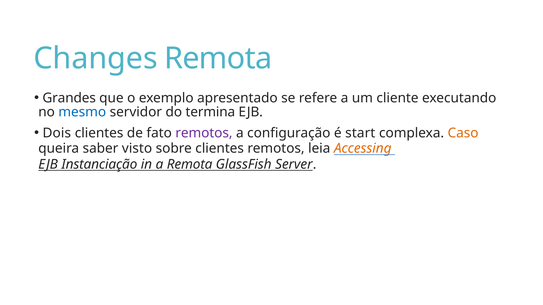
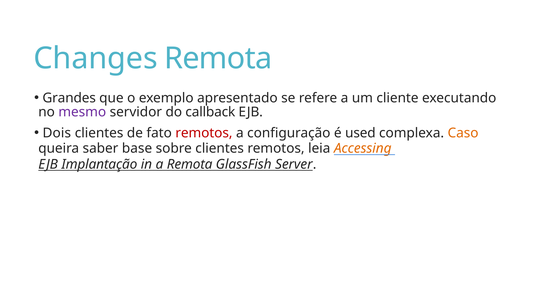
mesmo colour: blue -> purple (82, 112)
termina: termina -> callback (210, 112)
remotos colour: purple -> red (204, 133)
start: start -> used (360, 133)
visto: visto -> base (137, 149)
Instanciação: Instanciação -> Implantação (99, 164)
